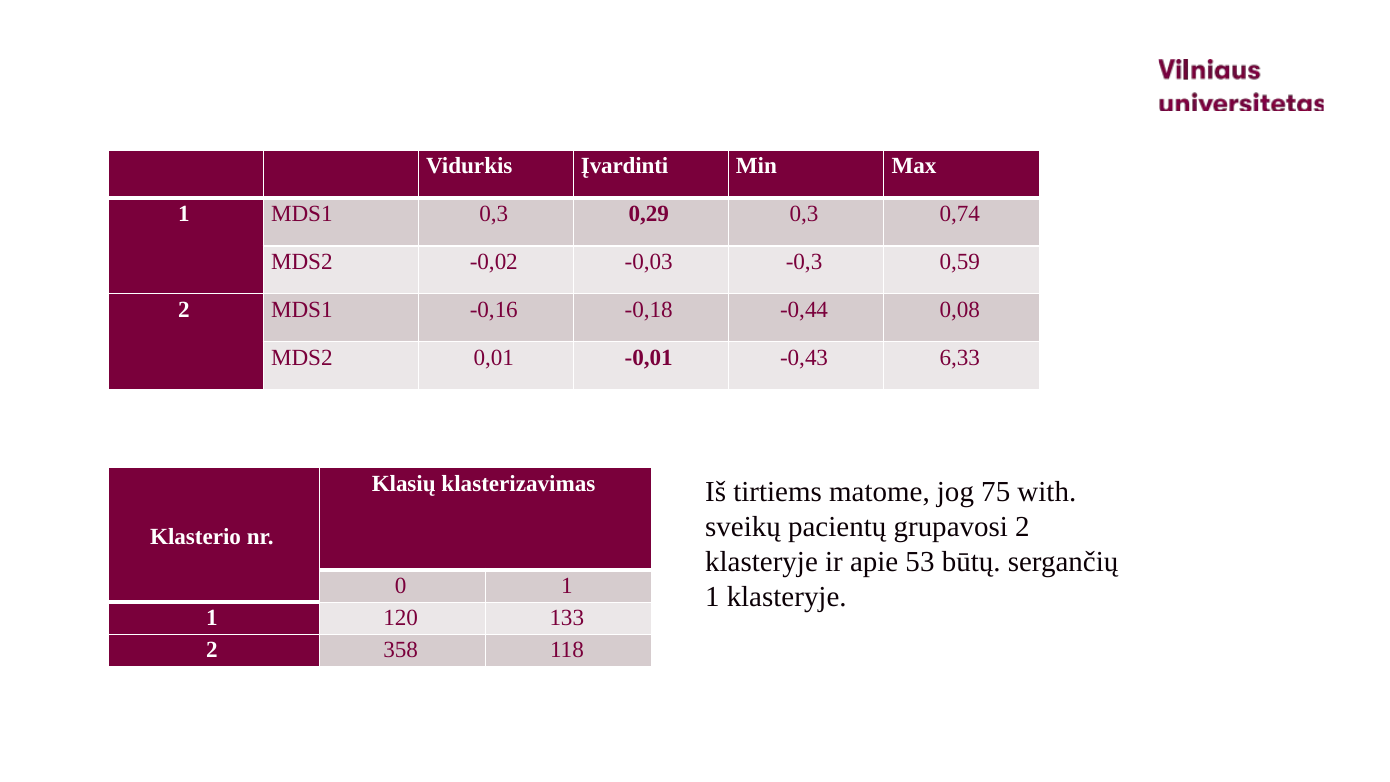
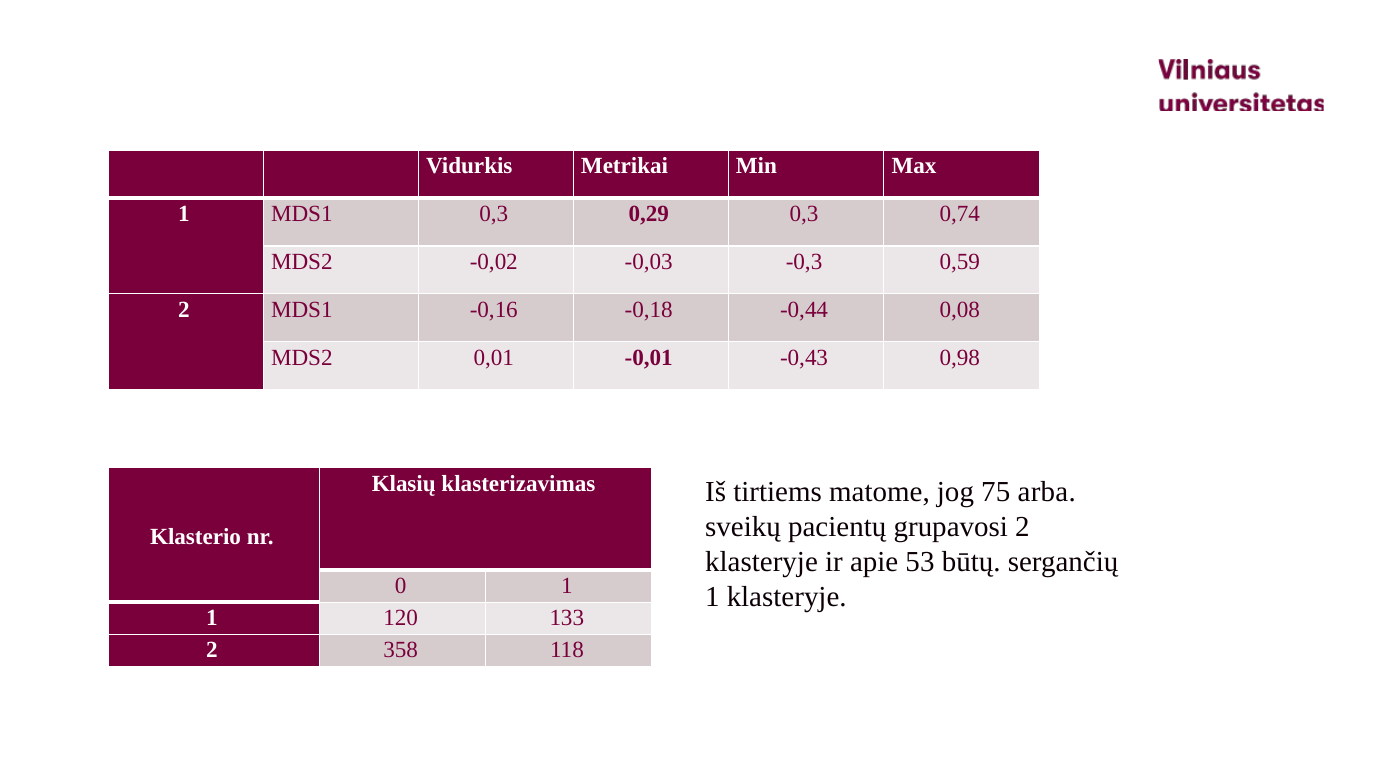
Įvardinti: Įvardinti -> Metrikai (625, 166)
6,33: 6,33 -> 0,98 (960, 358)
with: with -> arba (1047, 492)
